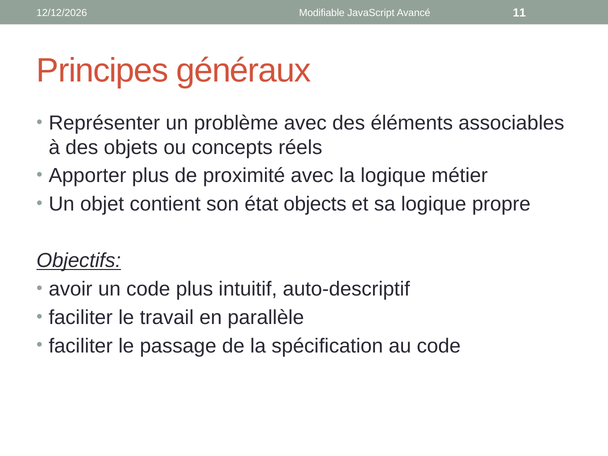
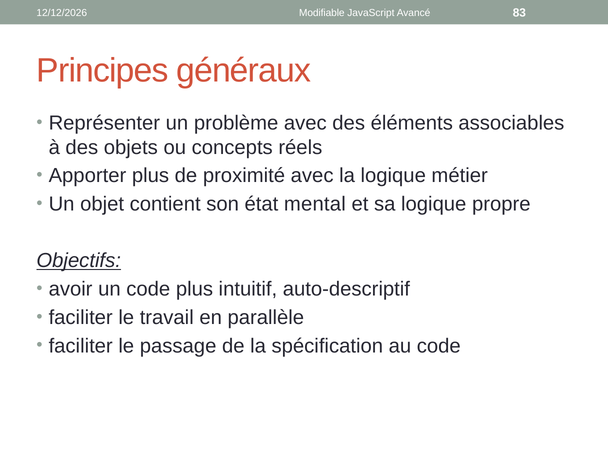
11: 11 -> 83 (519, 13)
objects: objects -> mental (315, 204)
